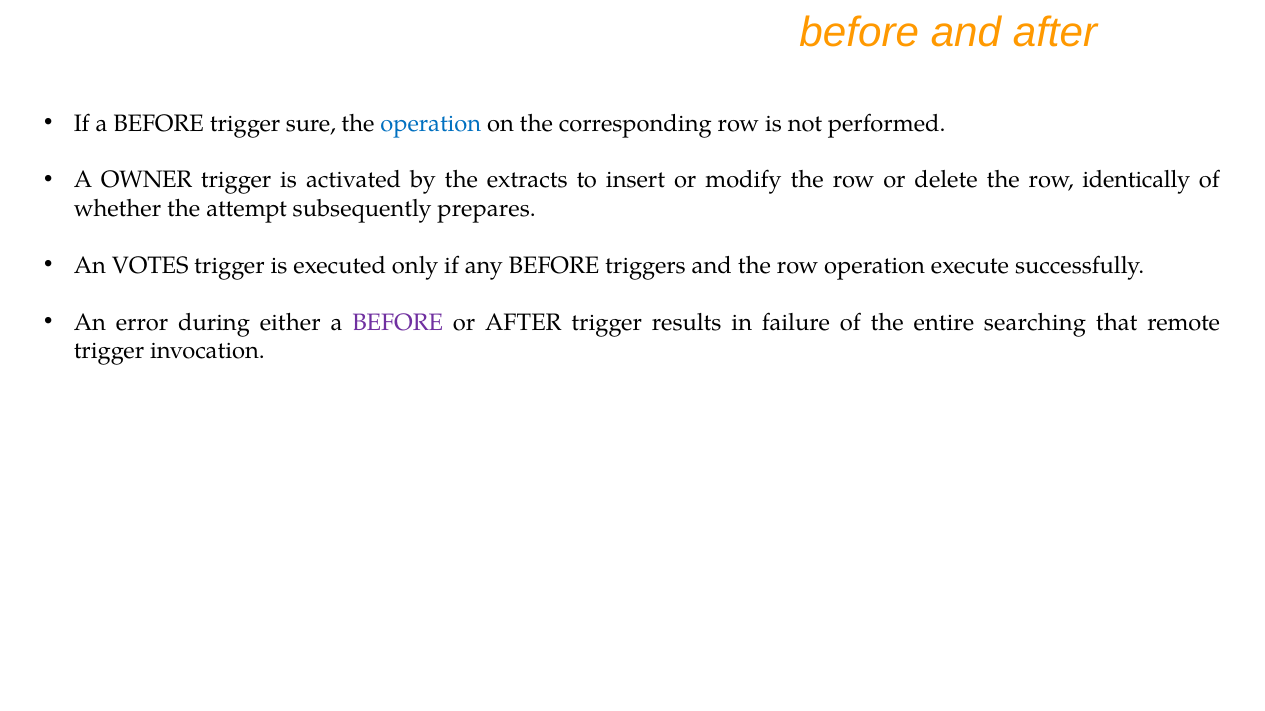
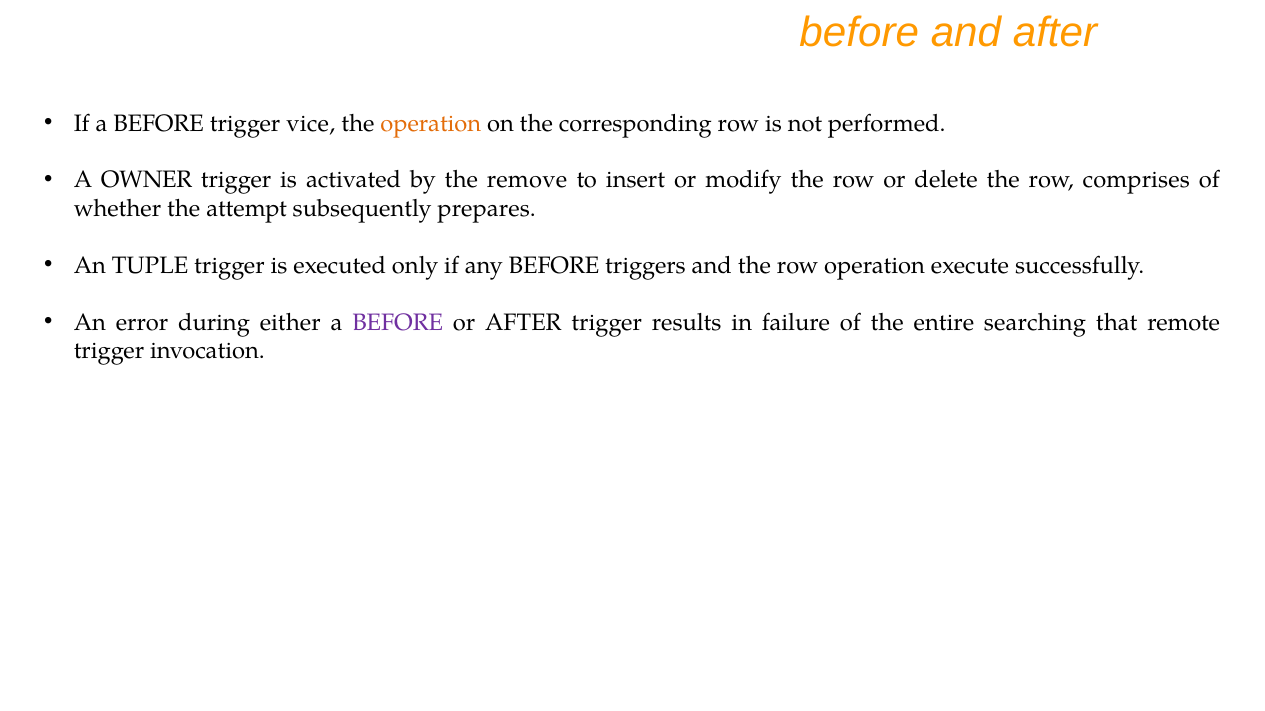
sure: sure -> vice (311, 123)
operation colour: blue -> orange (431, 123)
extracts: extracts -> remove (527, 180)
identically: identically -> comprises (1136, 180)
VOTES: VOTES -> TUPLE (150, 266)
